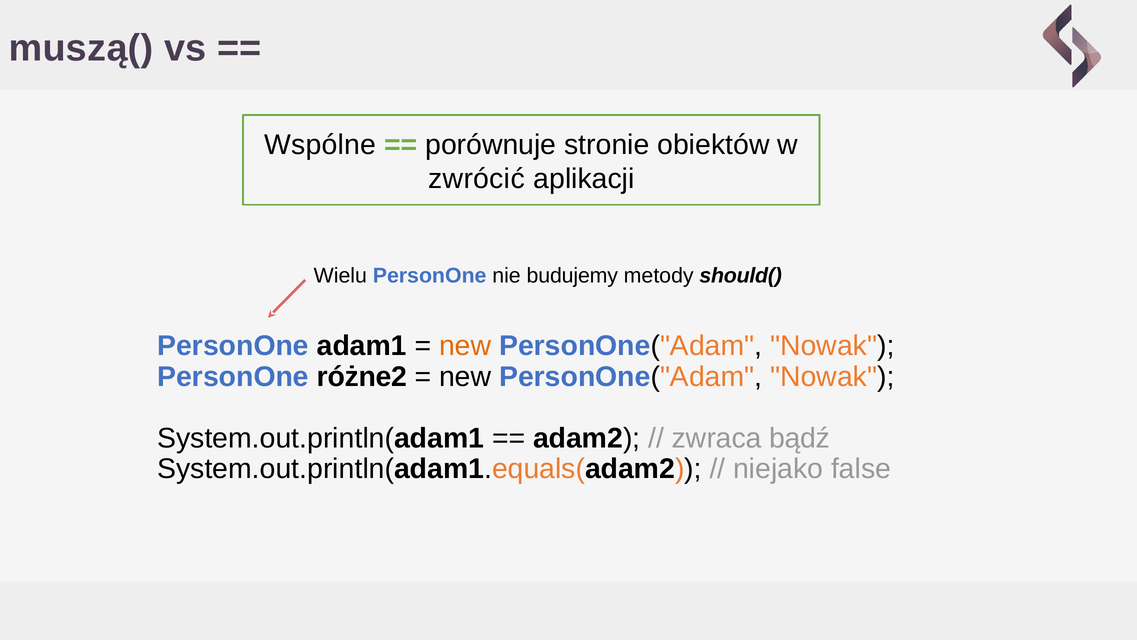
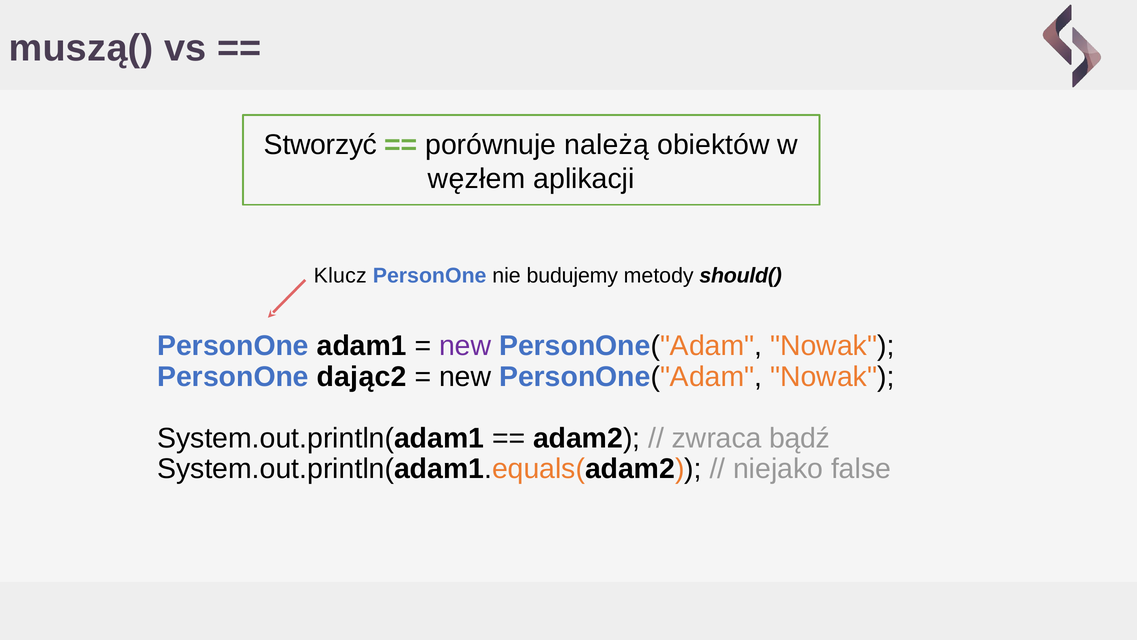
Wspólne: Wspólne -> Stworzyć (321, 145)
stronie: stronie -> należą (607, 145)
zwrócić: zwrócić -> węzłem (477, 179)
Wielu: Wielu -> Klucz (340, 276)
new colour: orange -> purple (465, 346)
różne2: różne2 -> dając2 (362, 376)
